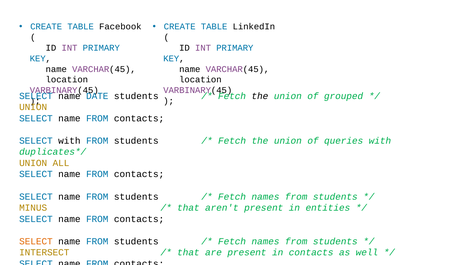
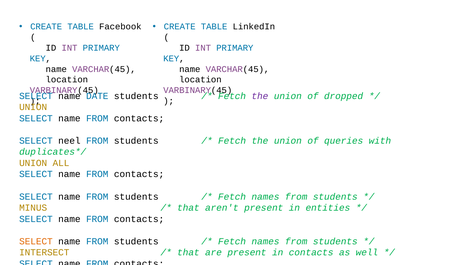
the colour: black -> purple (260, 96)
grouped: grouped -> dropped (344, 96)
SELECT with: with -> neel (69, 141)
